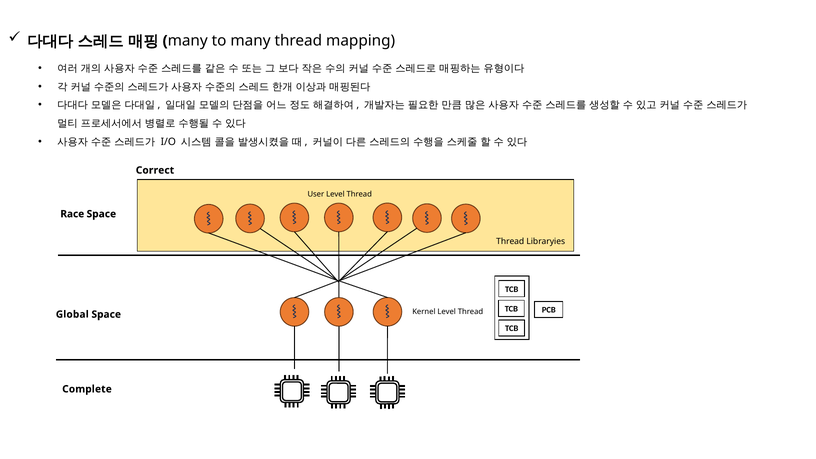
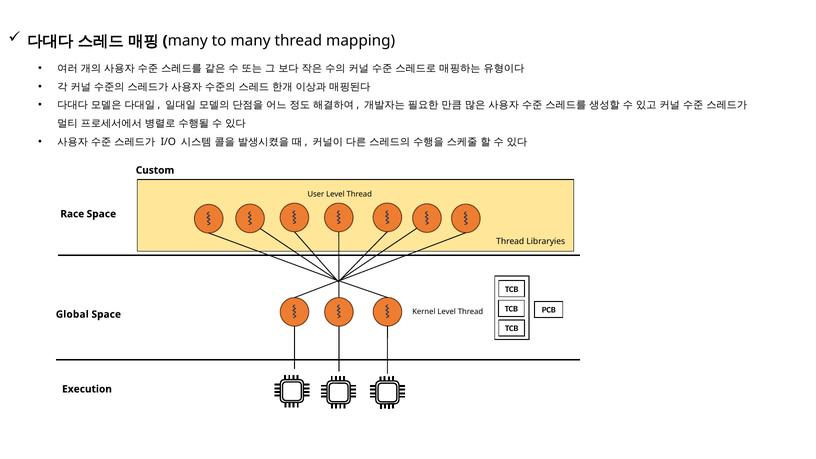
Correct: Correct -> Custom (155, 170)
Complete: Complete -> Execution (87, 389)
